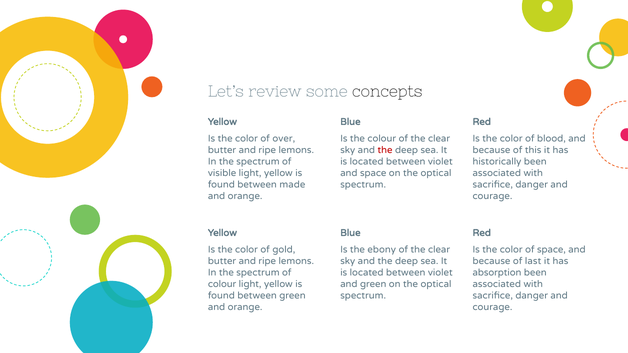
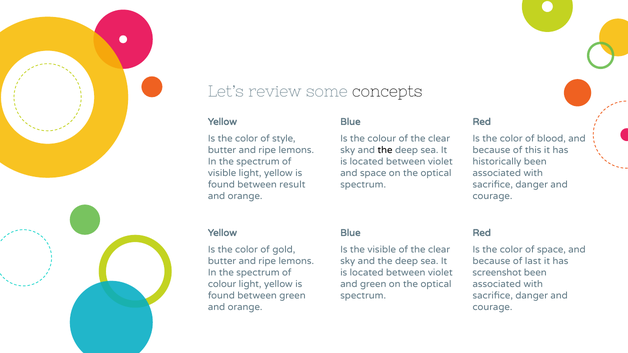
over: over -> style (284, 139)
the colour: red -> black (385, 150)
made: made -> result (292, 185)
the ebony: ebony -> visible (382, 250)
absorption: absorption -> screenshot (497, 273)
